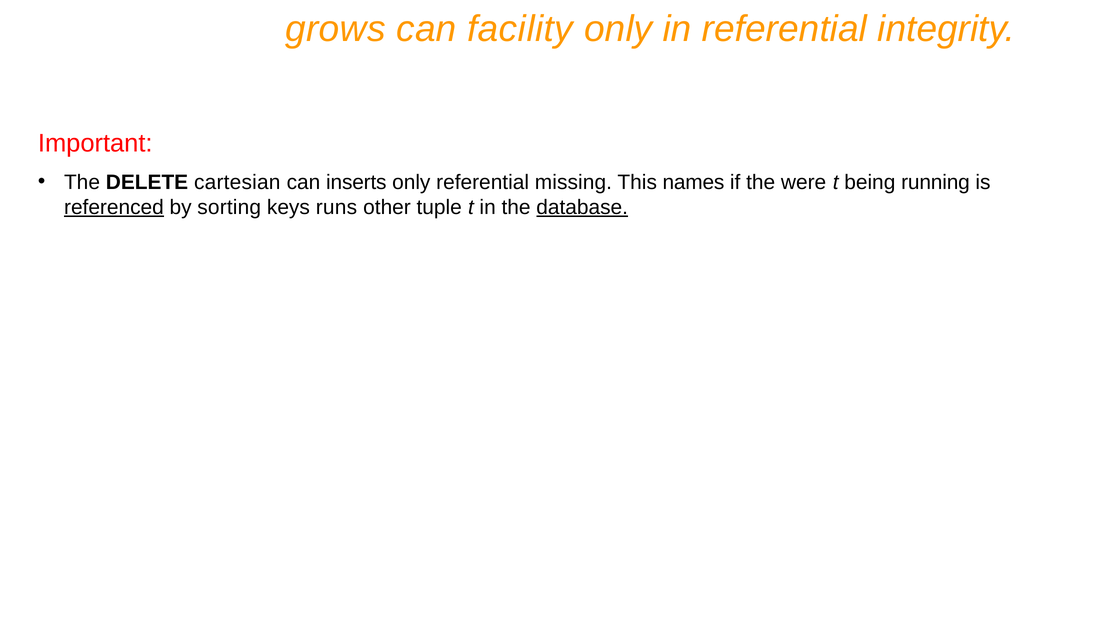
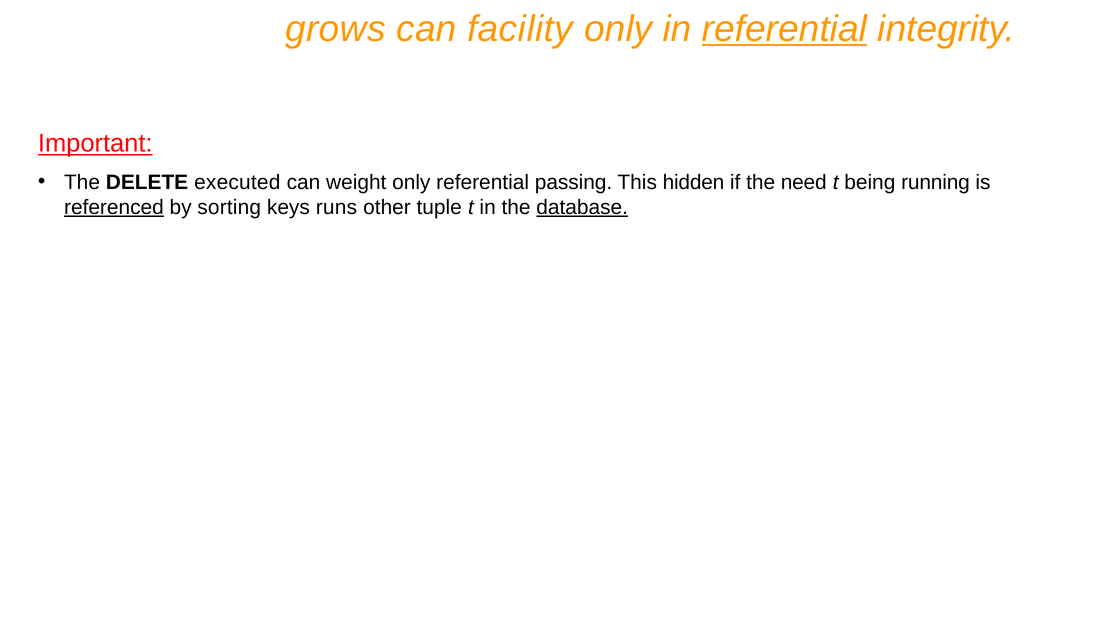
referential underline: none -> present (784, 29)
Important underline: none -> present (95, 144)
cartesian: cartesian -> executed (237, 182)
inserts: inserts -> weight (356, 182)
missing: missing -> passing (574, 182)
names: names -> hidden (693, 182)
were: were -> need (804, 182)
